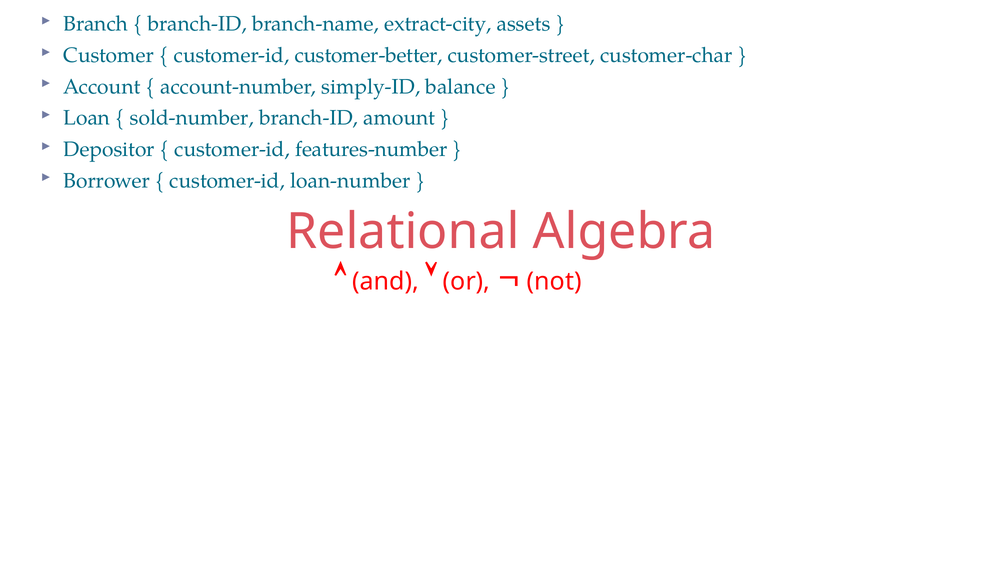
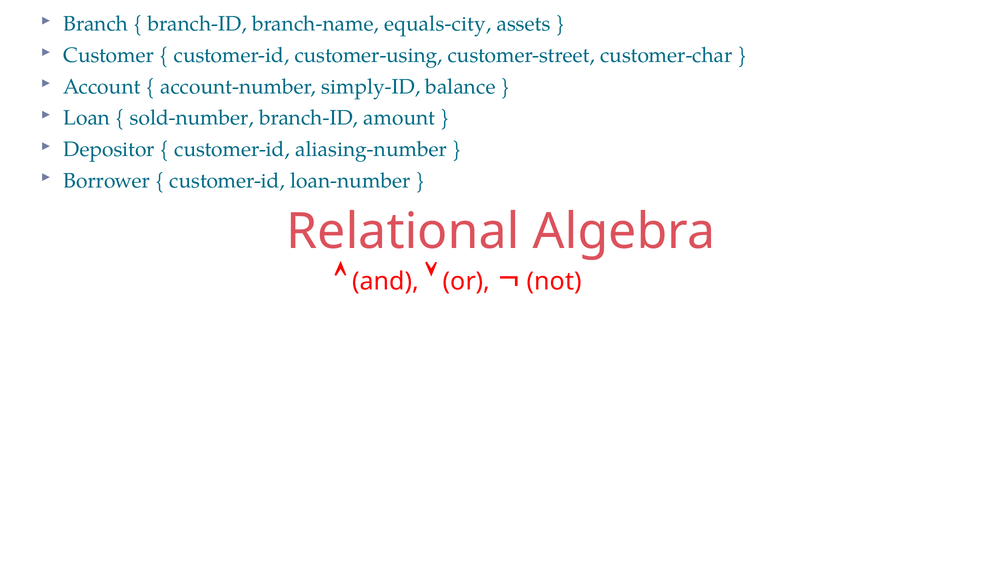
extract-city: extract-city -> equals-city (438, 24)
customer-better: customer-better -> customer-using (369, 55)
features-number: features-number -> aliasing-number (371, 149)
